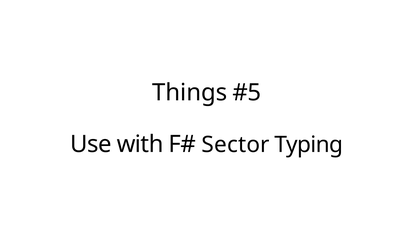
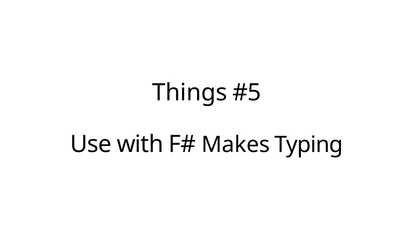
Sector: Sector -> Makes (236, 144)
